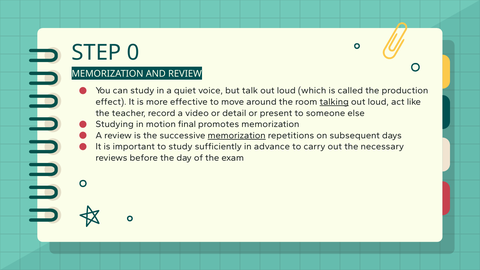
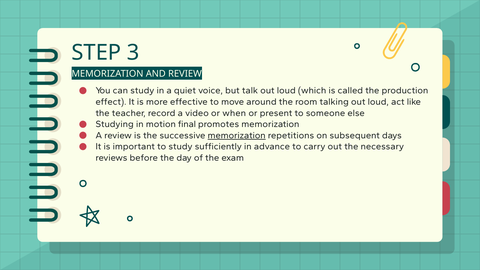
0: 0 -> 3 (133, 53)
talking underline: present -> none (334, 102)
detail: detail -> when (234, 113)
